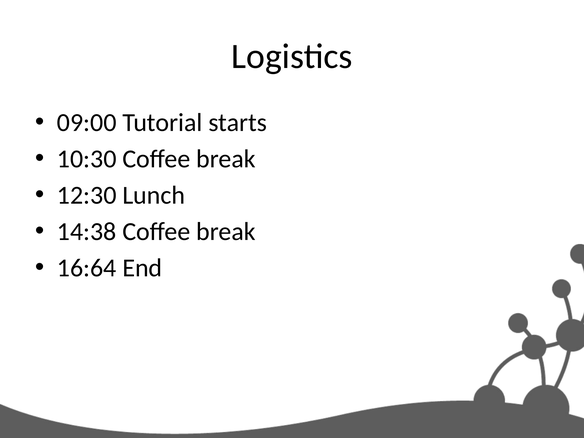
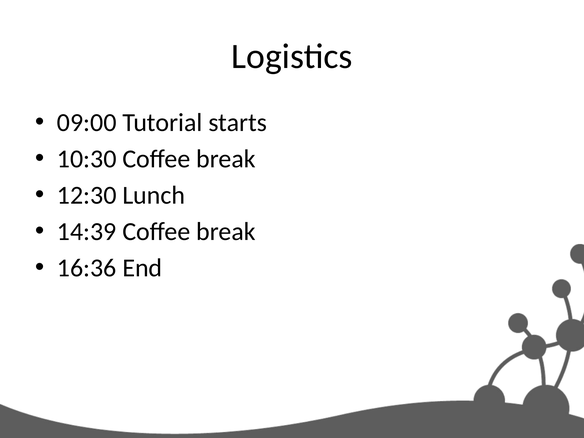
14:38: 14:38 -> 14:39 (87, 232)
16:64: 16:64 -> 16:36 (87, 268)
